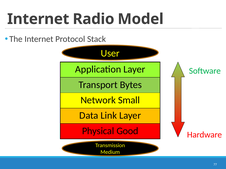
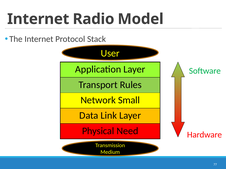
Bytes: Bytes -> Rules (131, 85)
Good: Good -> Need (127, 131)
